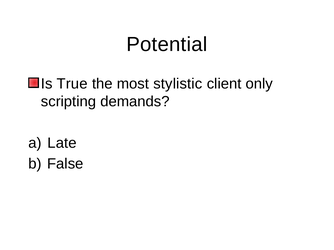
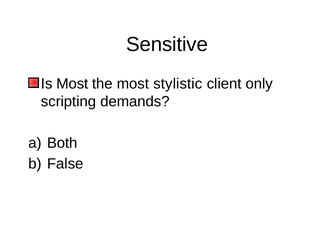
Potential: Potential -> Sensitive (167, 45)
Is True: True -> Most (72, 84)
Late: Late -> Both (62, 143)
